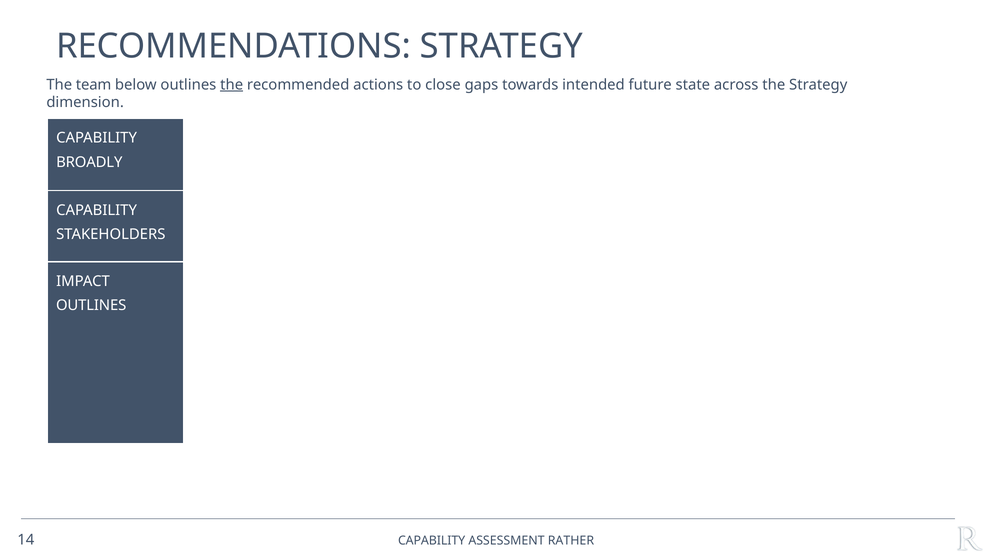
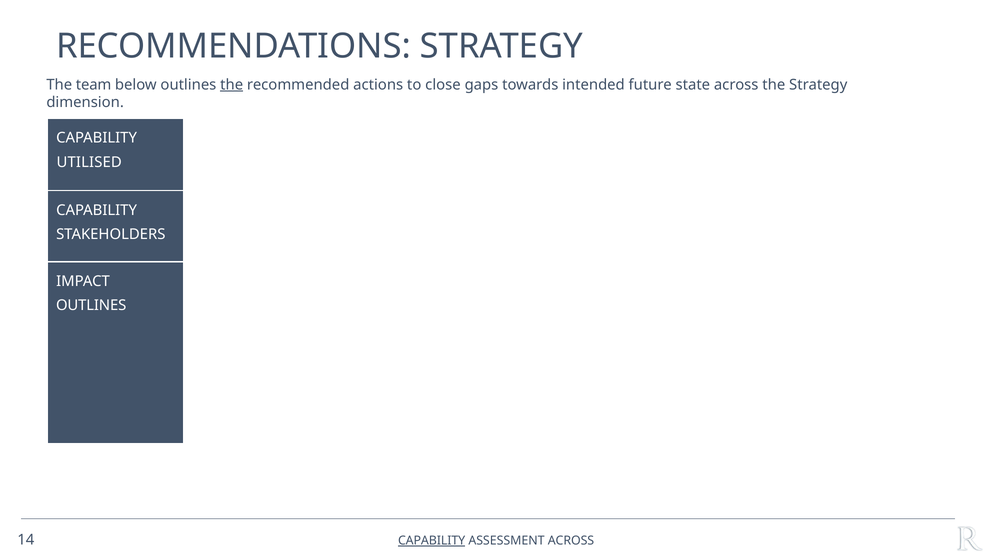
BROADLY: BROADLY -> UTILISED (89, 162)
CAPABILITY underline: none -> present (432, 541)
ASSESSMENT RATHER: RATHER -> ACROSS (571, 541)
